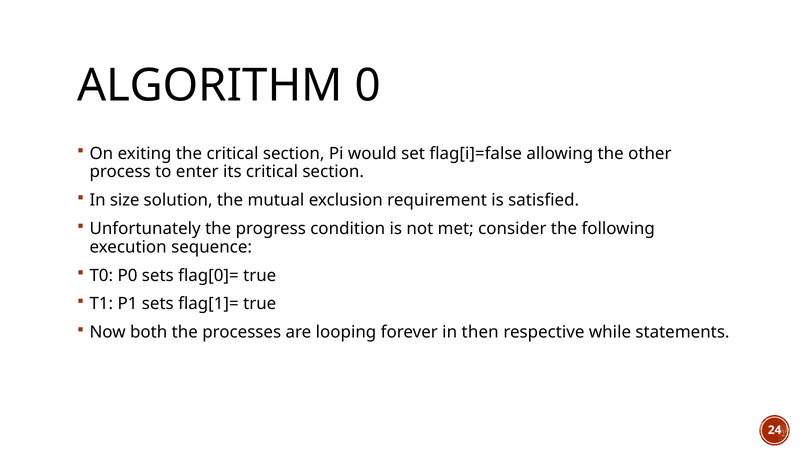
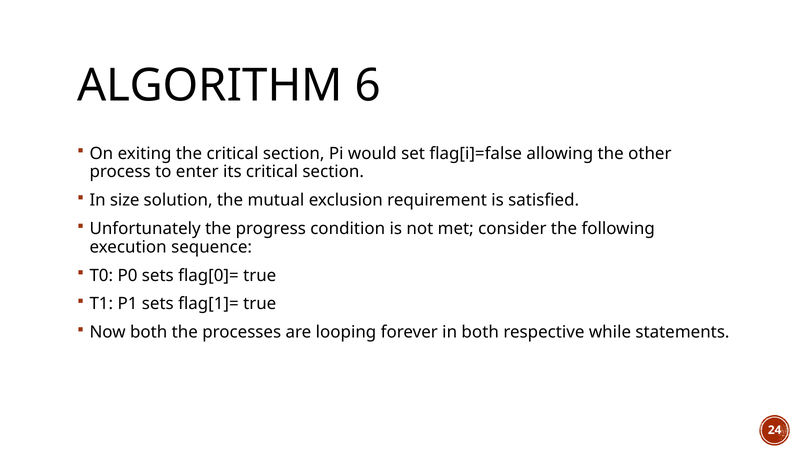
0: 0 -> 6 (368, 86)
in then: then -> both (480, 332)
